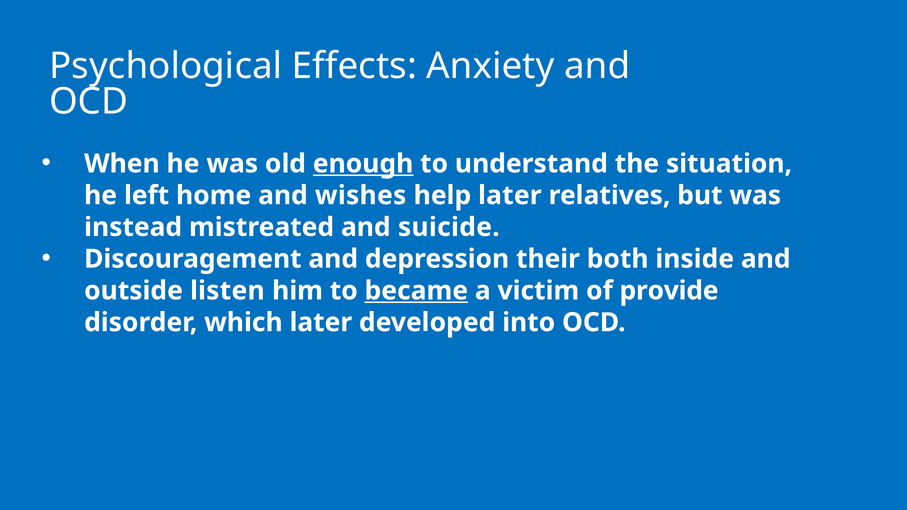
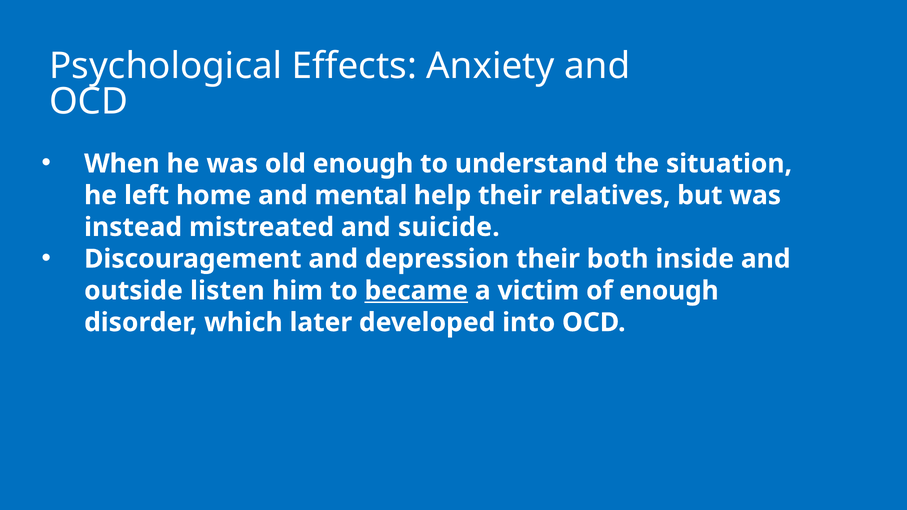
enough underline: present -> none (363, 164)
wishes: wishes -> mental (361, 196)
help later: later -> their (510, 196)
of provide: provide -> enough (669, 291)
